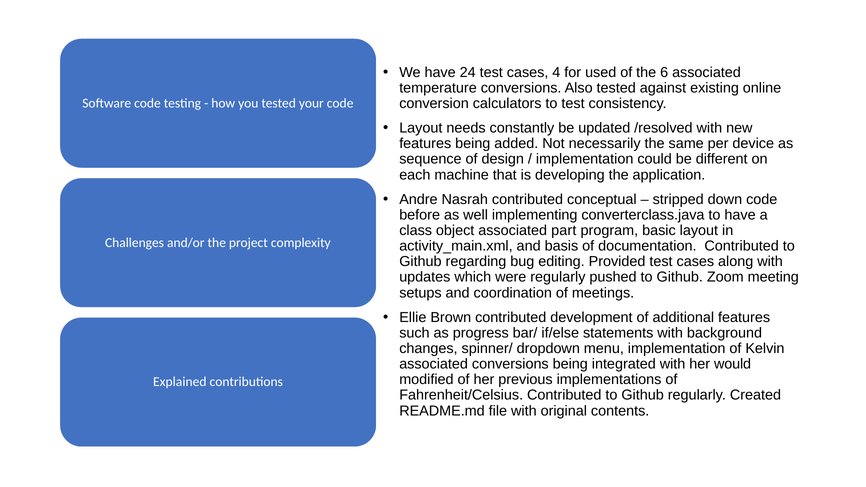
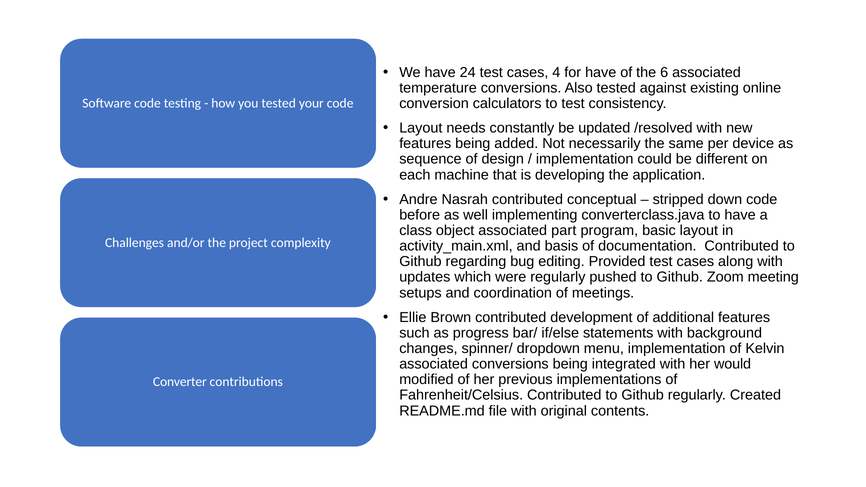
for used: used -> have (601, 72)
Explained: Explained -> Converter (180, 382)
